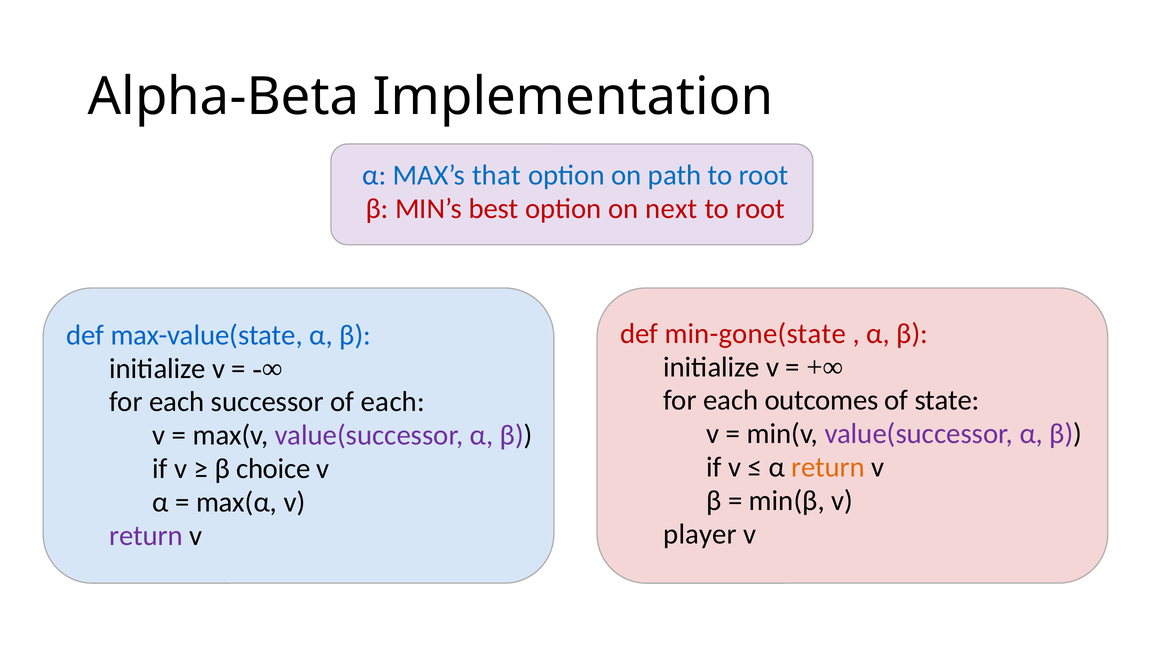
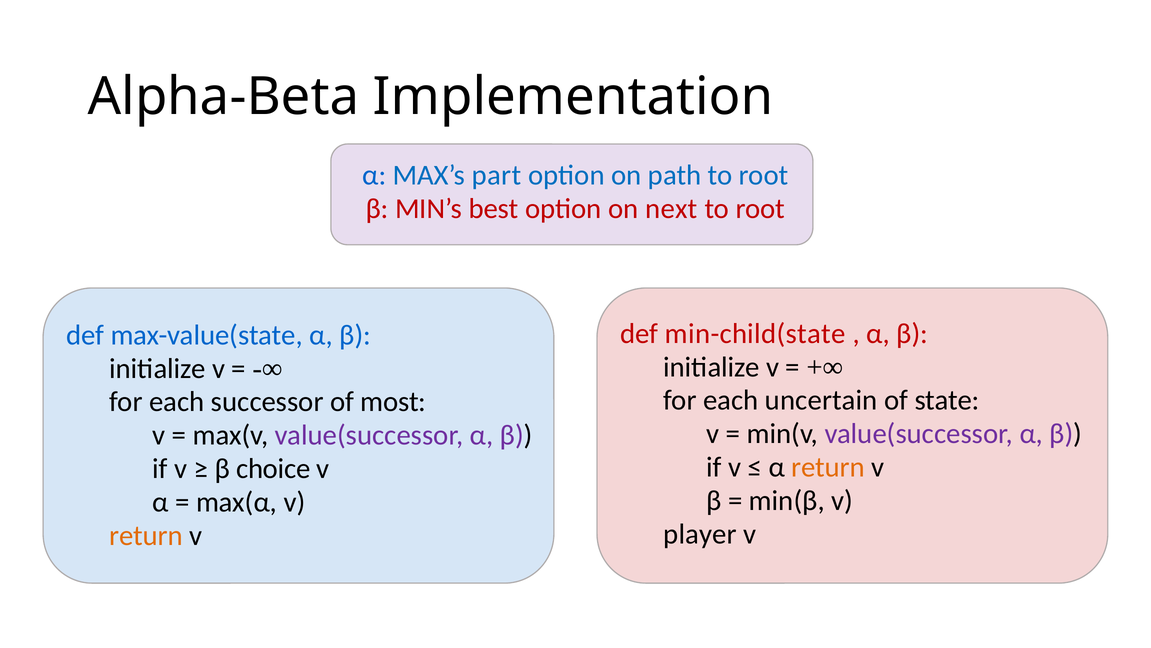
that: that -> part (497, 175)
min-gone(state: min-gone(state -> min-child(state (755, 333)
outcomes: outcomes -> uncertain (821, 400)
of each: each -> most (393, 402)
return colour: purple -> orange (146, 535)
